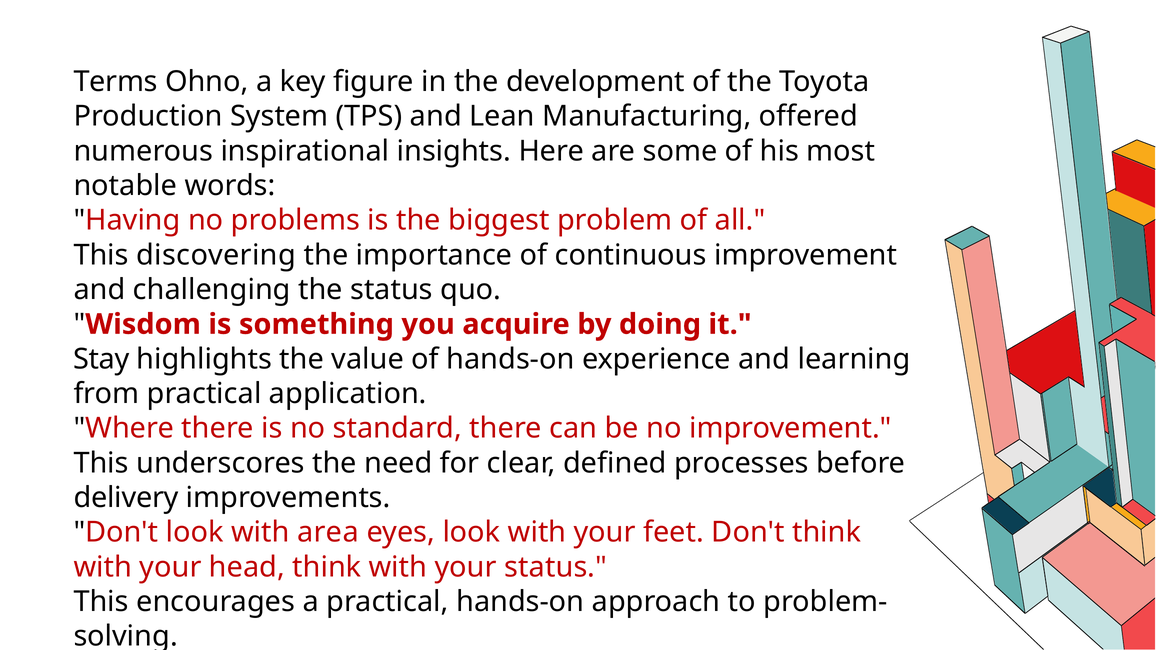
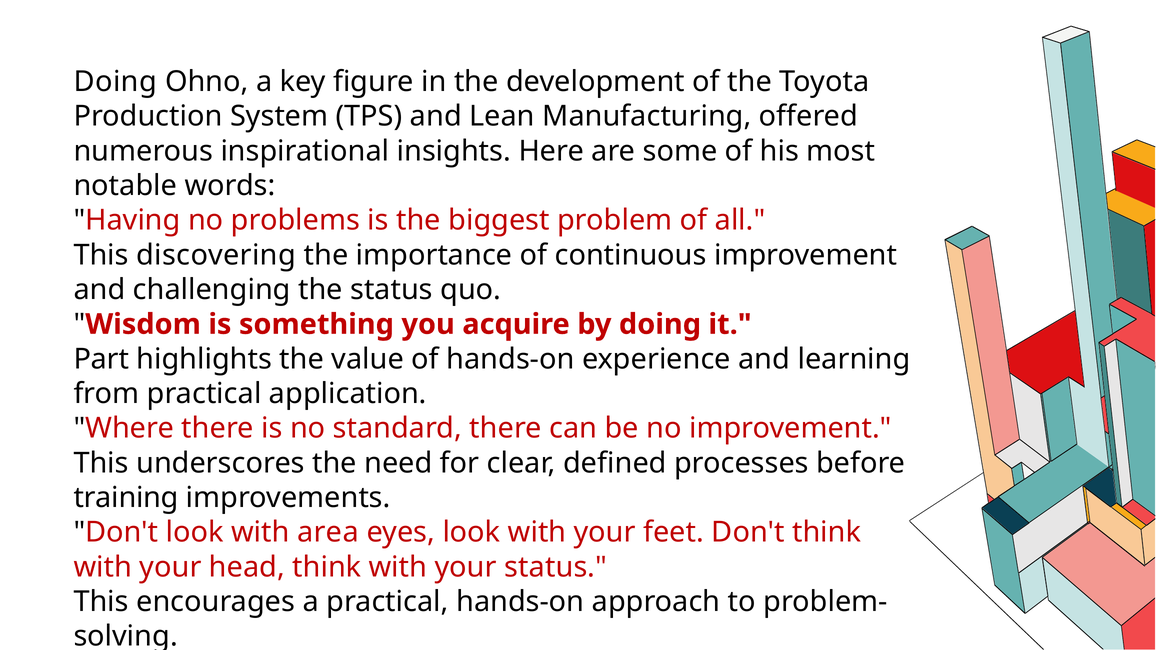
Terms: Terms -> Doing (115, 82)
Stay: Stay -> Part (101, 359)
delivery: delivery -> training (126, 498)
